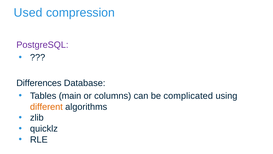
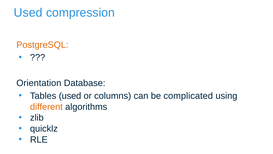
PostgreSQL colour: purple -> orange (42, 45)
Differences: Differences -> Orientation (39, 83)
Tables main: main -> used (70, 96)
